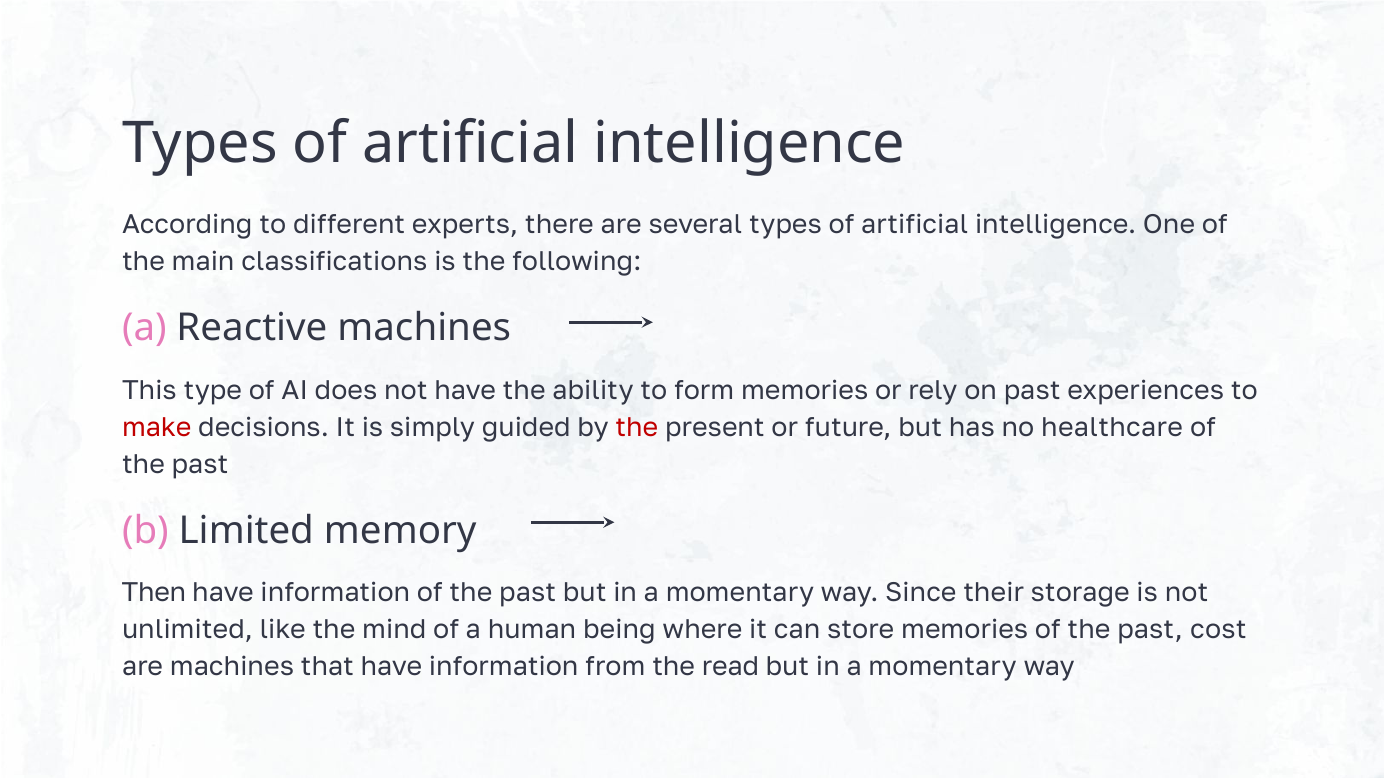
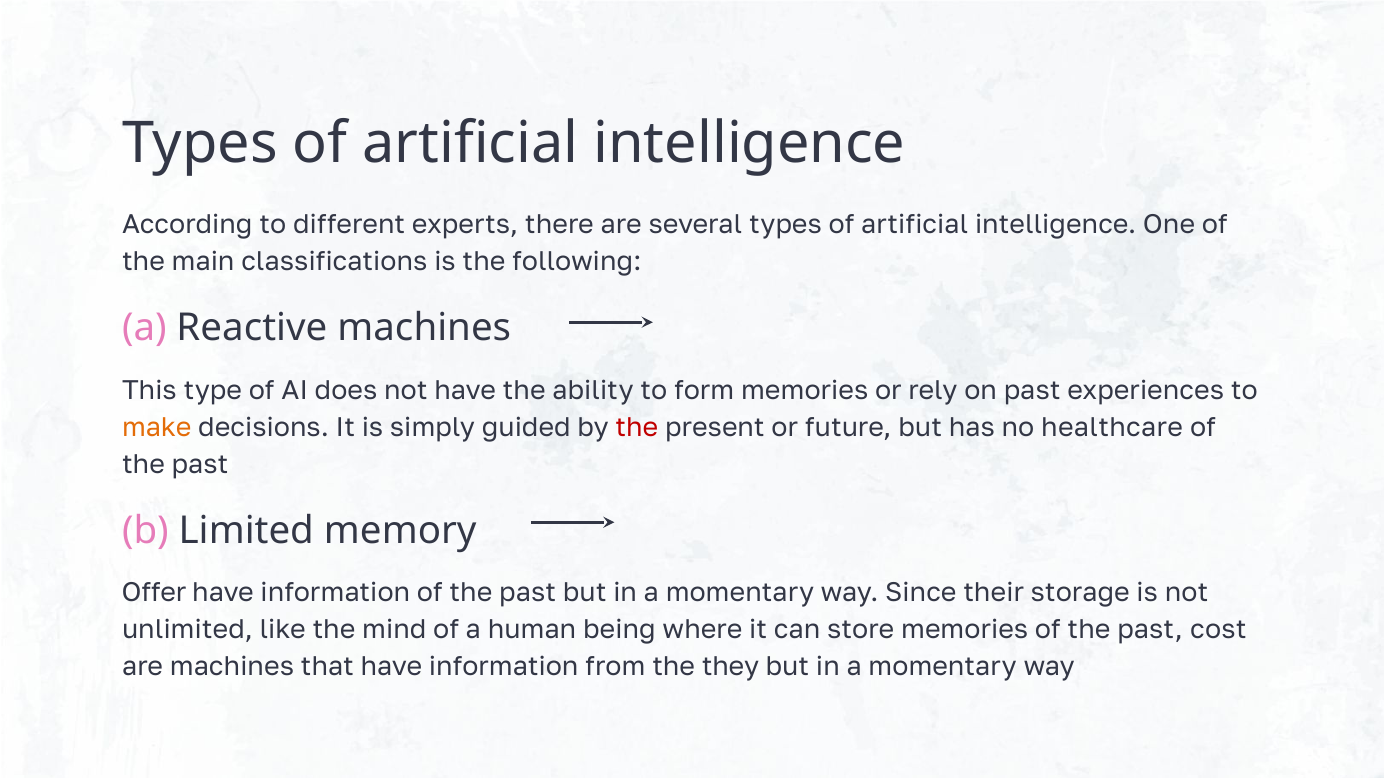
make colour: red -> orange (157, 428)
Then: Then -> Offer (154, 593)
read: read -> they (731, 668)
